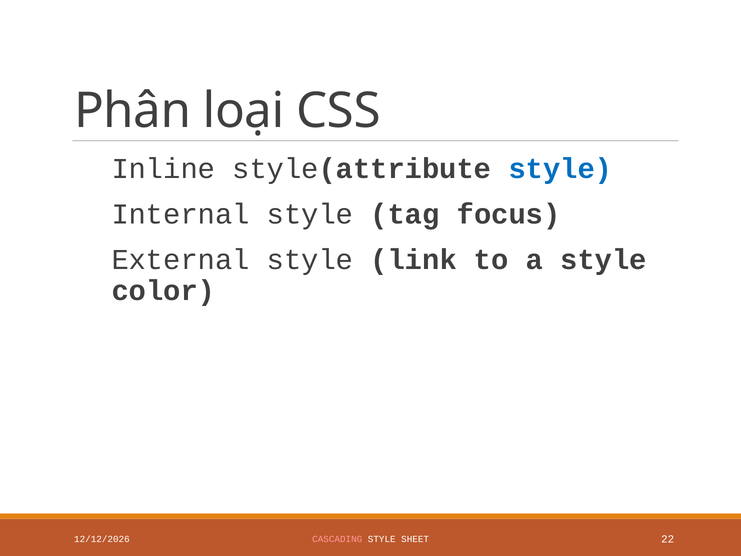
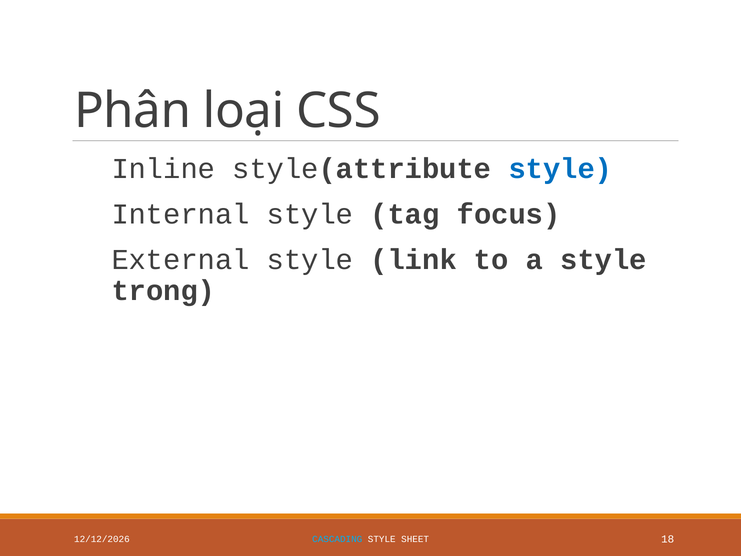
color: color -> trong (163, 291)
CASCADING colour: pink -> light blue (337, 539)
22: 22 -> 18 (668, 539)
